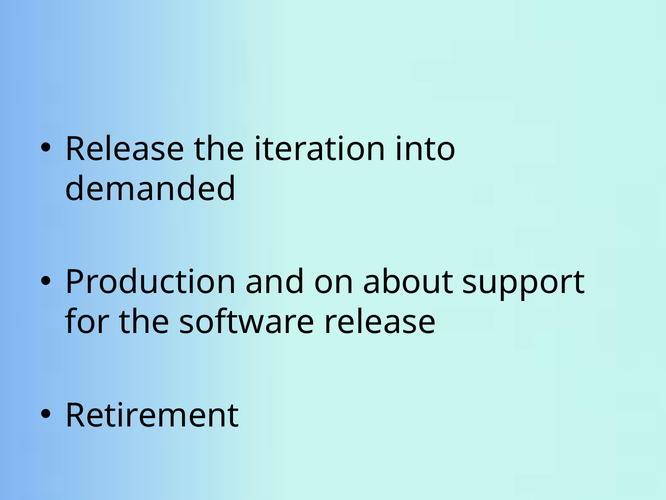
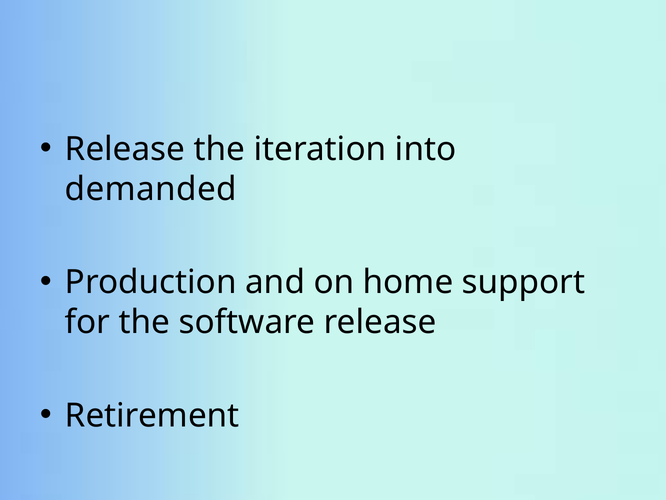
about: about -> home (408, 282)
